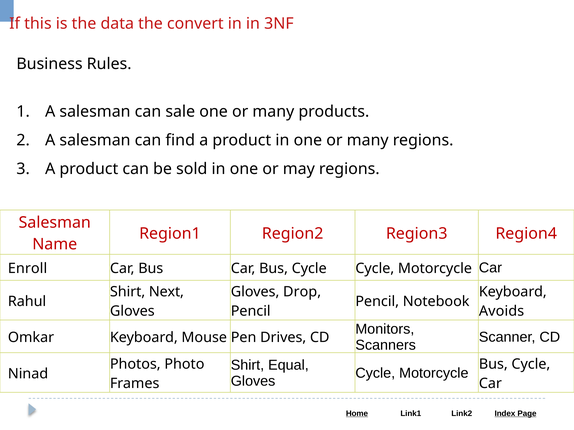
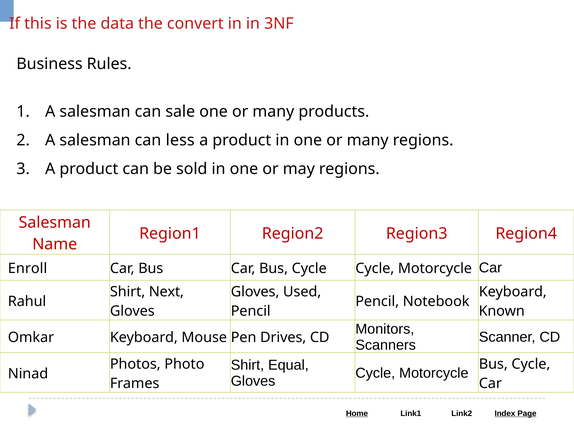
find: find -> less (180, 140)
Drop: Drop -> Used (302, 292)
Avoids: Avoids -> Known (502, 311)
